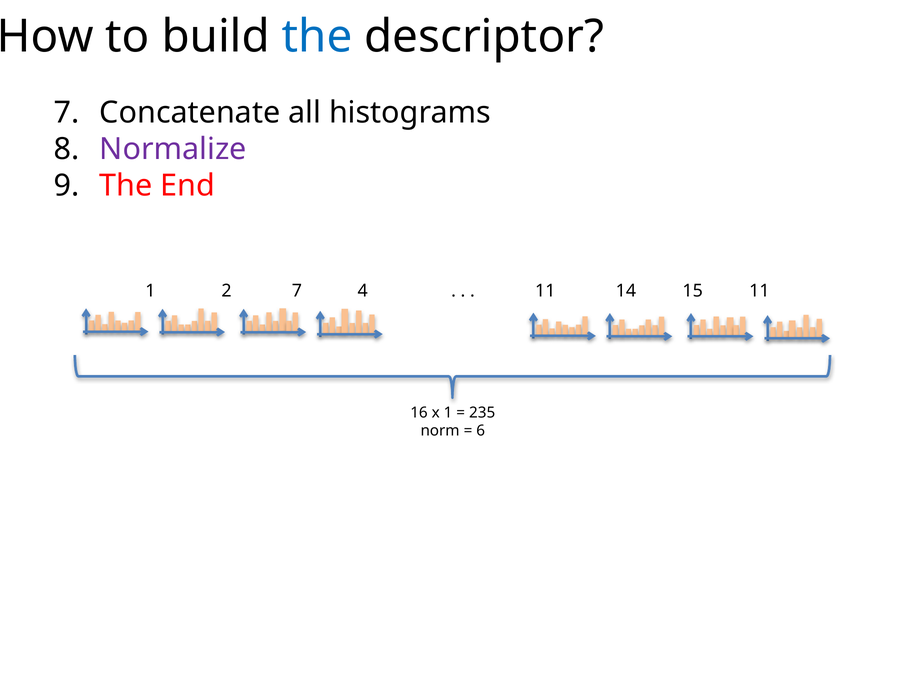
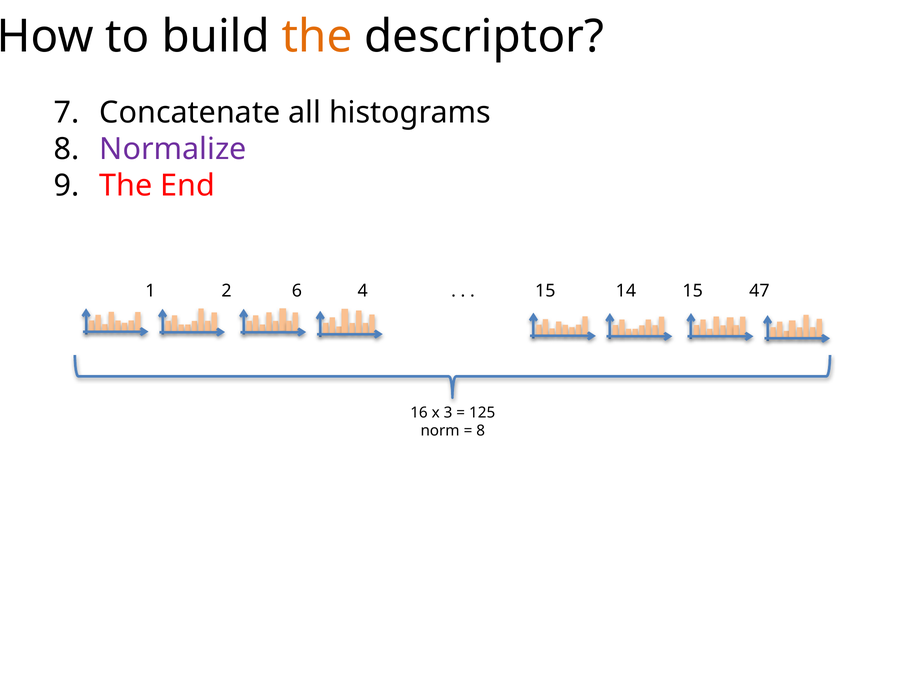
the colour: blue -> orange (317, 37)
2 7: 7 -> 6 (297, 291)
11: 11 -> 15 (545, 291)
15 11: 11 -> 47 (759, 291)
x 1: 1 -> 3 (448, 413)
235: 235 -> 125 (482, 413)
6: 6 -> 8 (481, 431)
